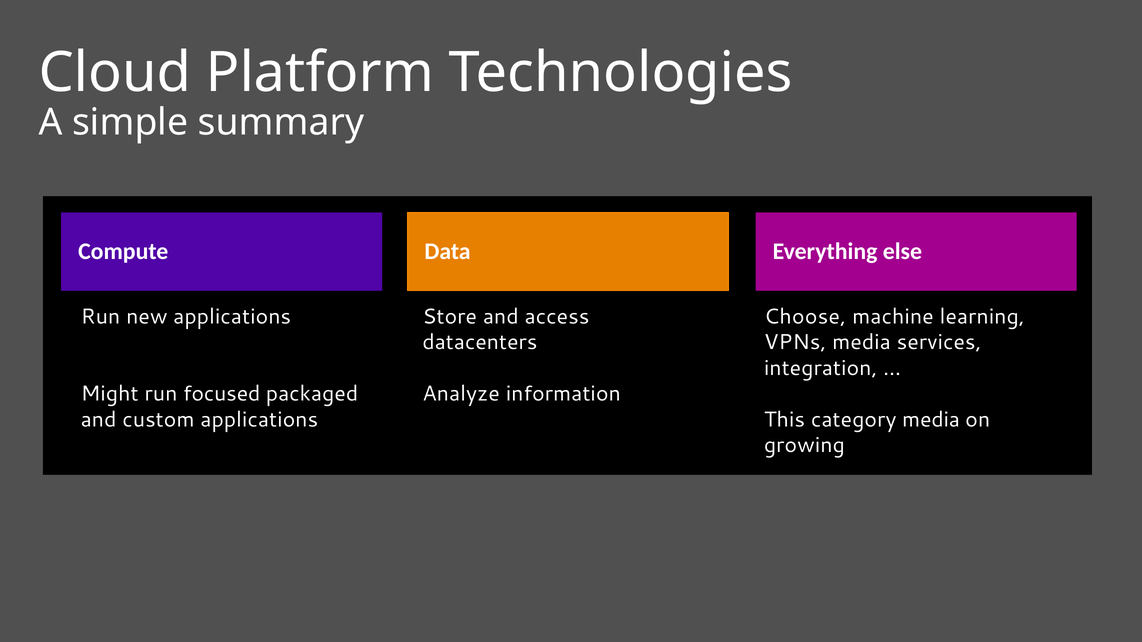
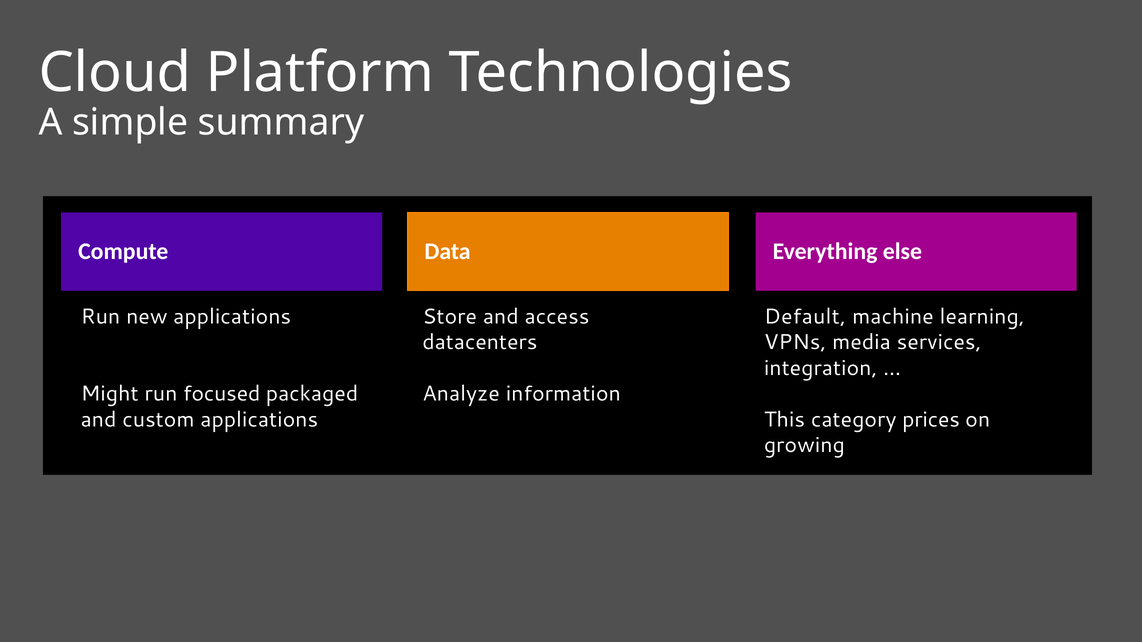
Choose: Choose -> Default (805, 317)
category media: media -> prices (931, 420)
